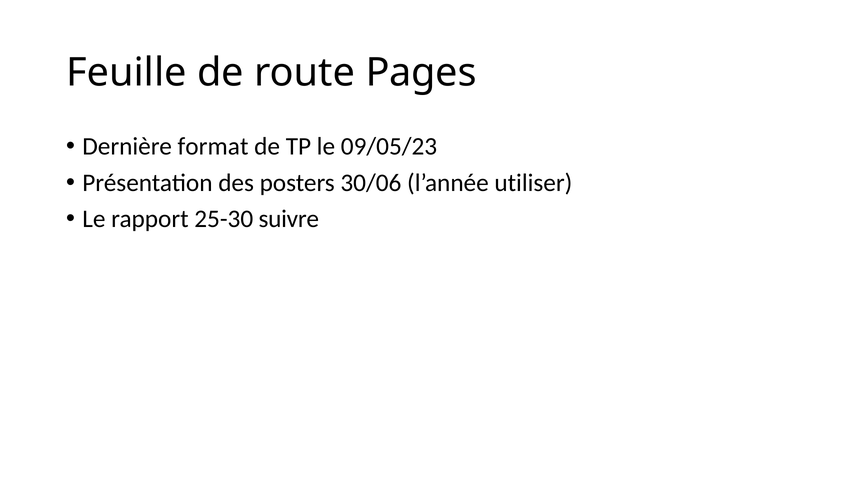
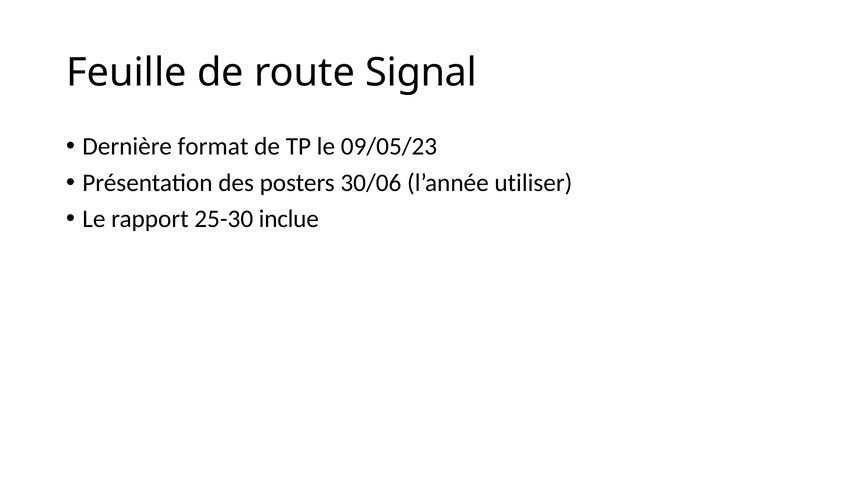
Pages: Pages -> Signal (421, 73)
suivre: suivre -> inclue (289, 219)
